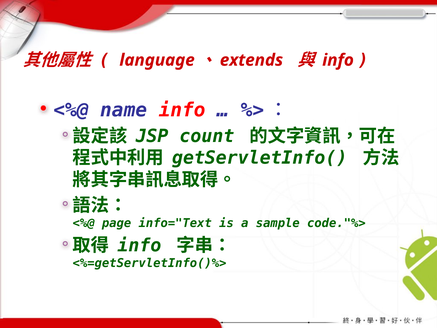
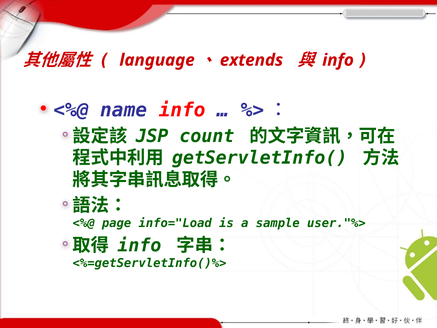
info="Text: info="Text -> info="Load (175, 223)
code."%>: code."%> -> user."%> (336, 223)
